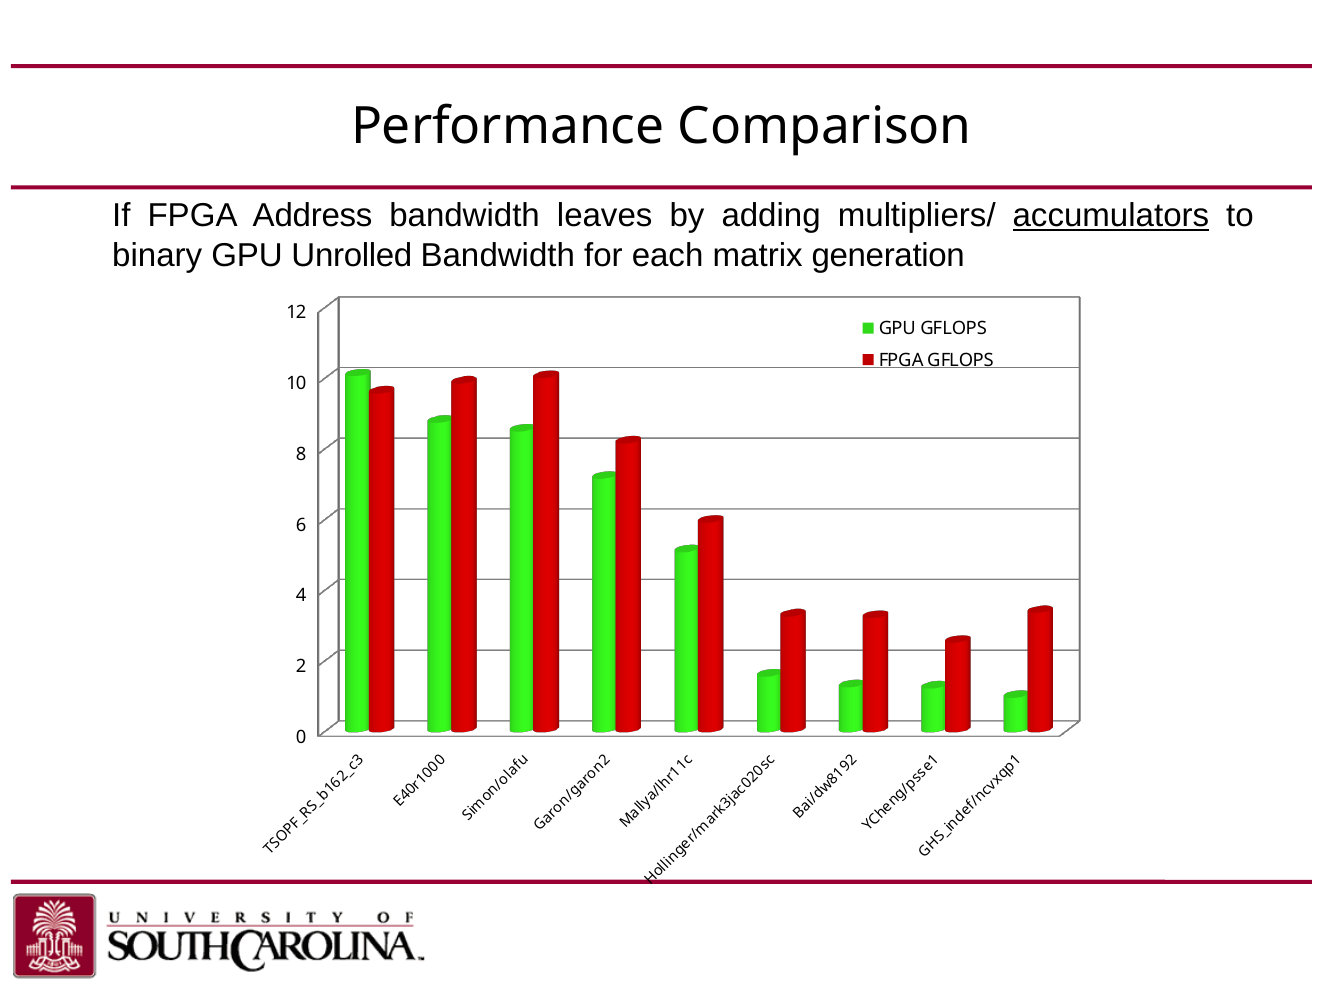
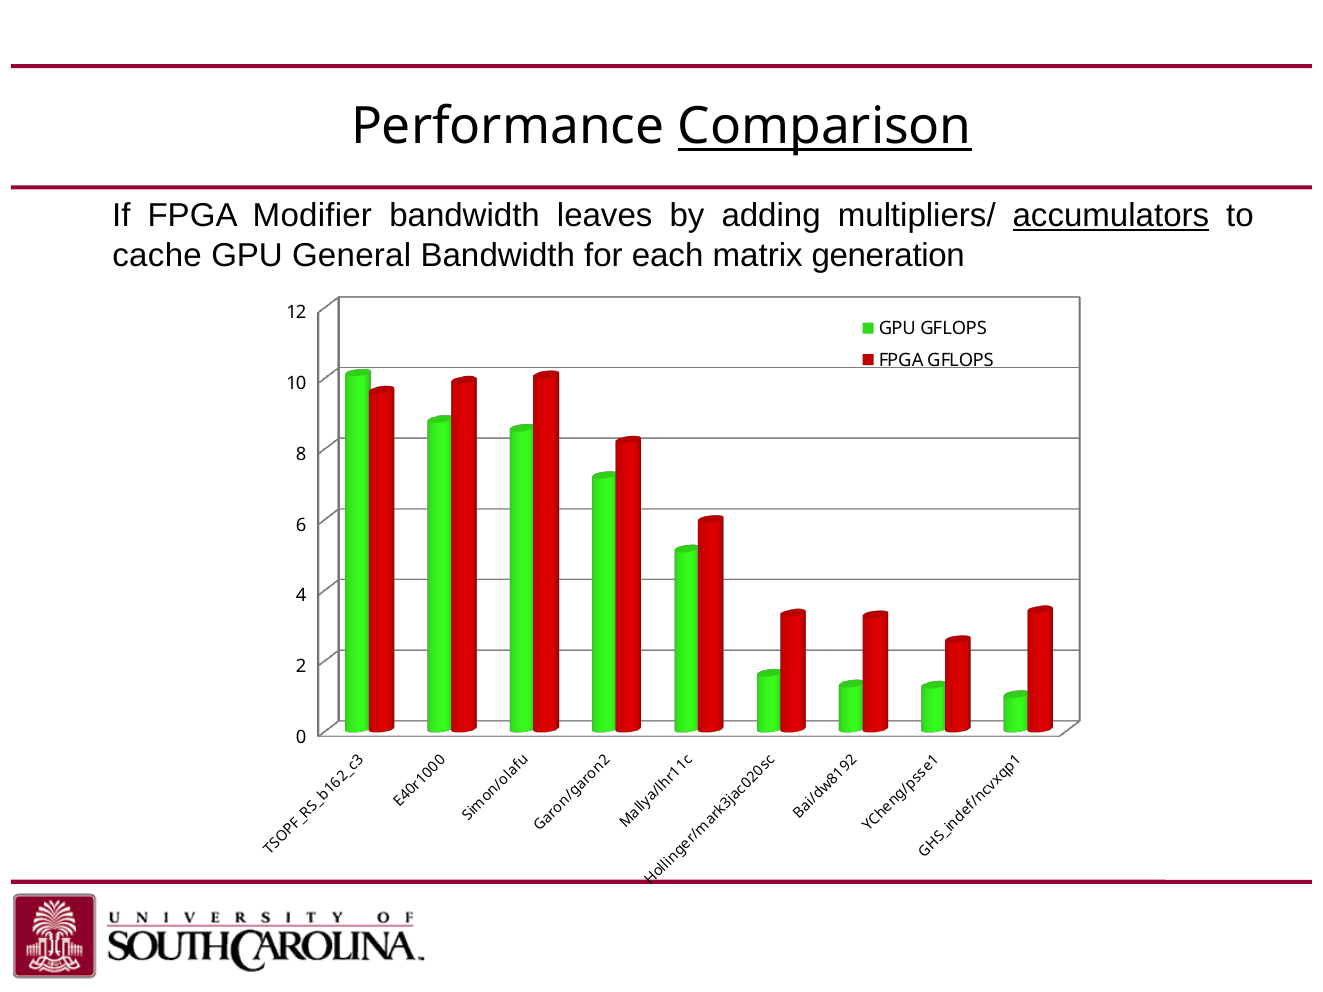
Comparison underline: none -> present (825, 127)
Address: Address -> Modifier (312, 216)
binary: binary -> cache (157, 256)
Unrolled: Unrolled -> General (352, 256)
